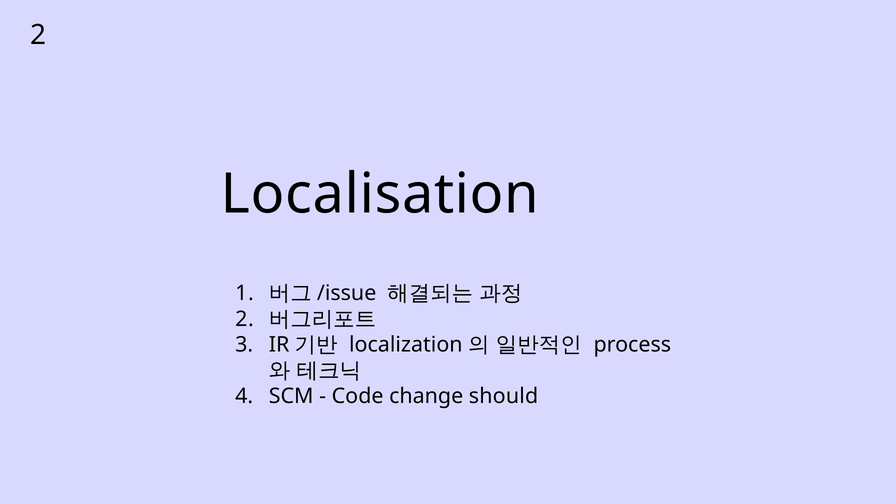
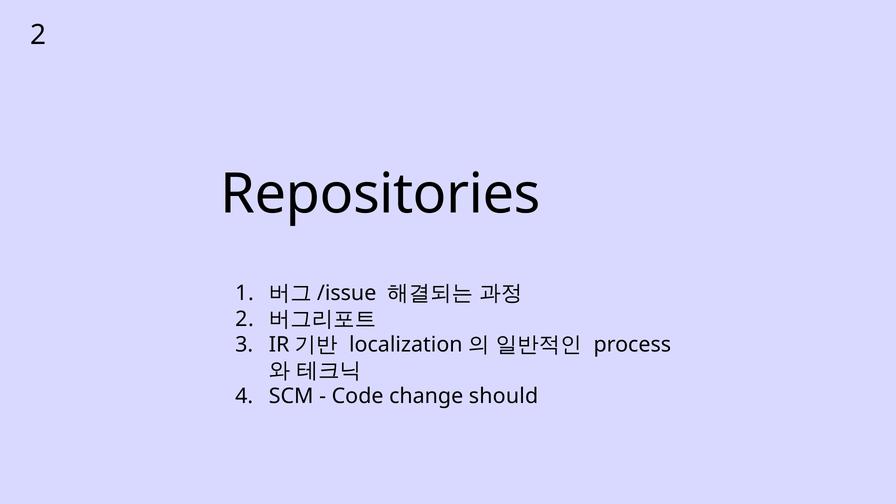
Localisation: Localisation -> Repositories (380, 194)
